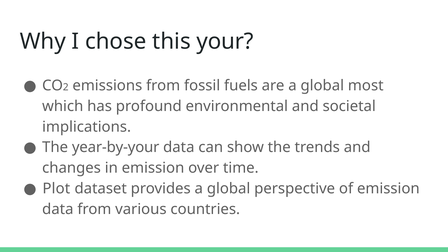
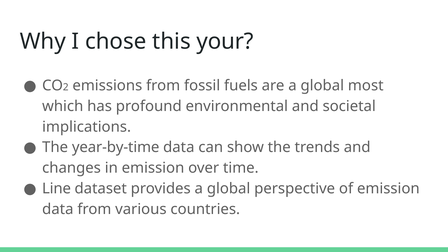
year-by-your: year-by-your -> year-by-time (116, 147)
Plot: Plot -> Line (56, 189)
